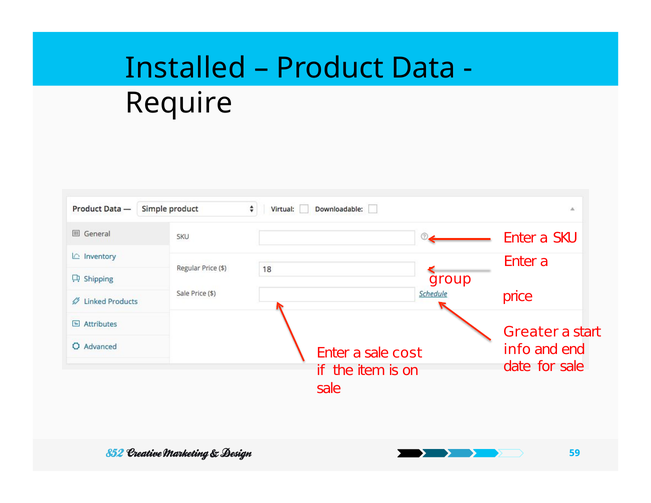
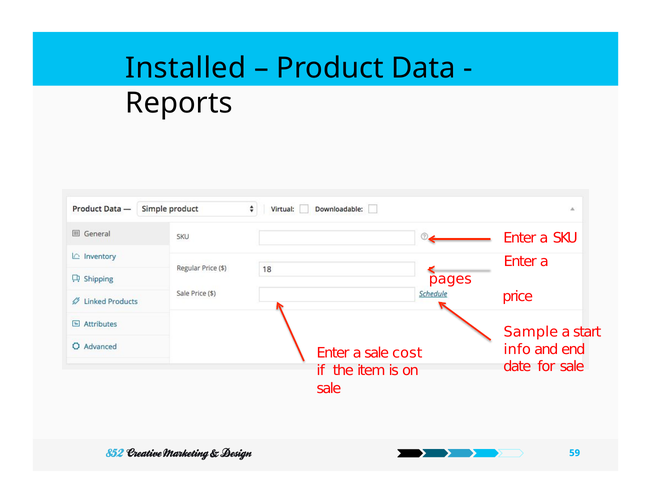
Require: Require -> Reports (179, 103)
group: group -> pages (450, 279)
Greater: Greater -> Sample (531, 332)
